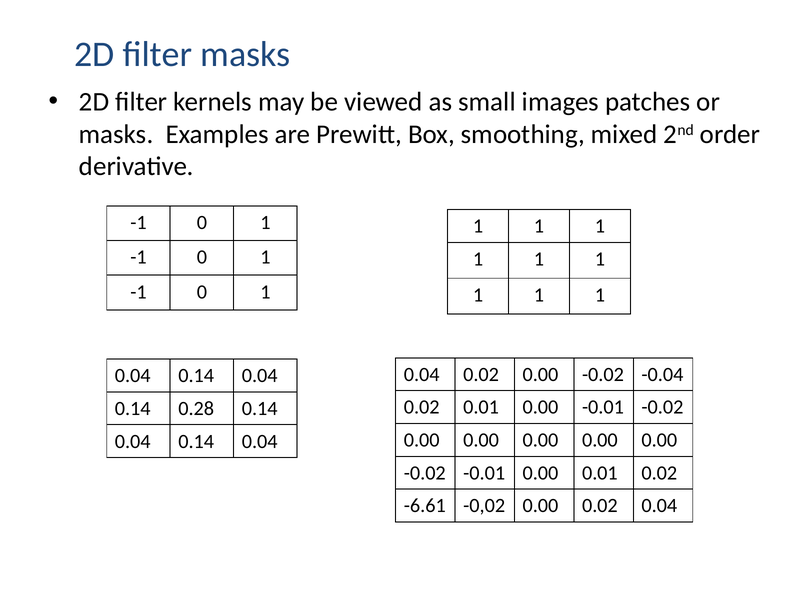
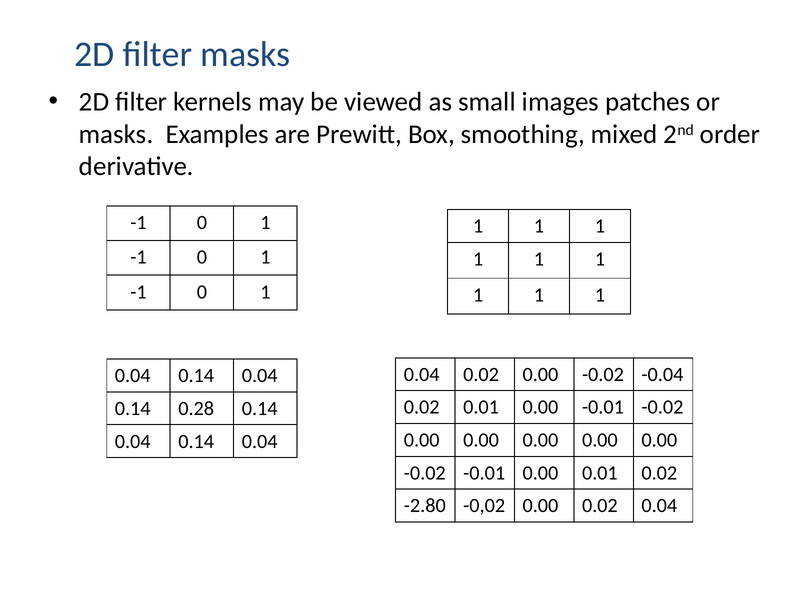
-6.61: -6.61 -> -2.80 (425, 506)
